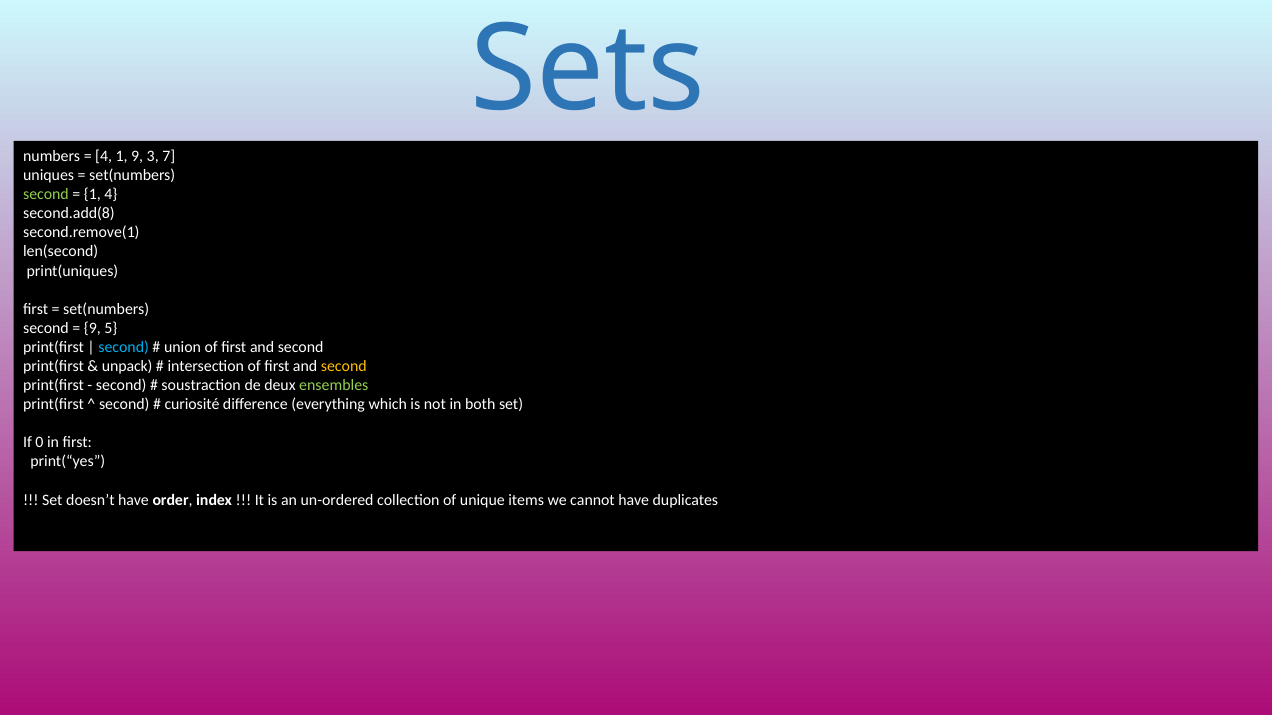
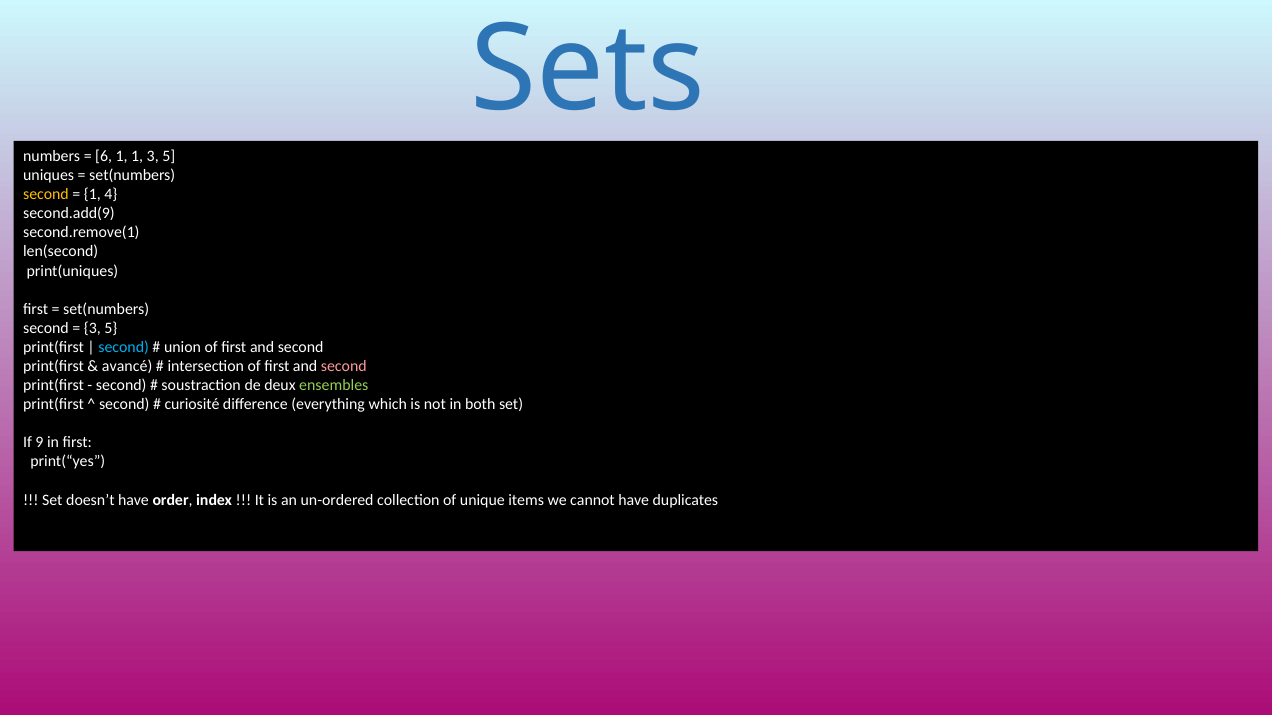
4: 4 -> 6 (104, 156)
1 9: 9 -> 1 (137, 156)
7: 7 -> 5 (169, 156)
second colour: light green -> yellow (46, 194)
second.add(8: second.add(8 -> second.add(9 (69, 213)
9: 9 -> 3 (92, 328)
unpack: unpack -> avancé (127, 366)
second colour: yellow -> pink (344, 366)
0: 0 -> 9 (40, 442)
